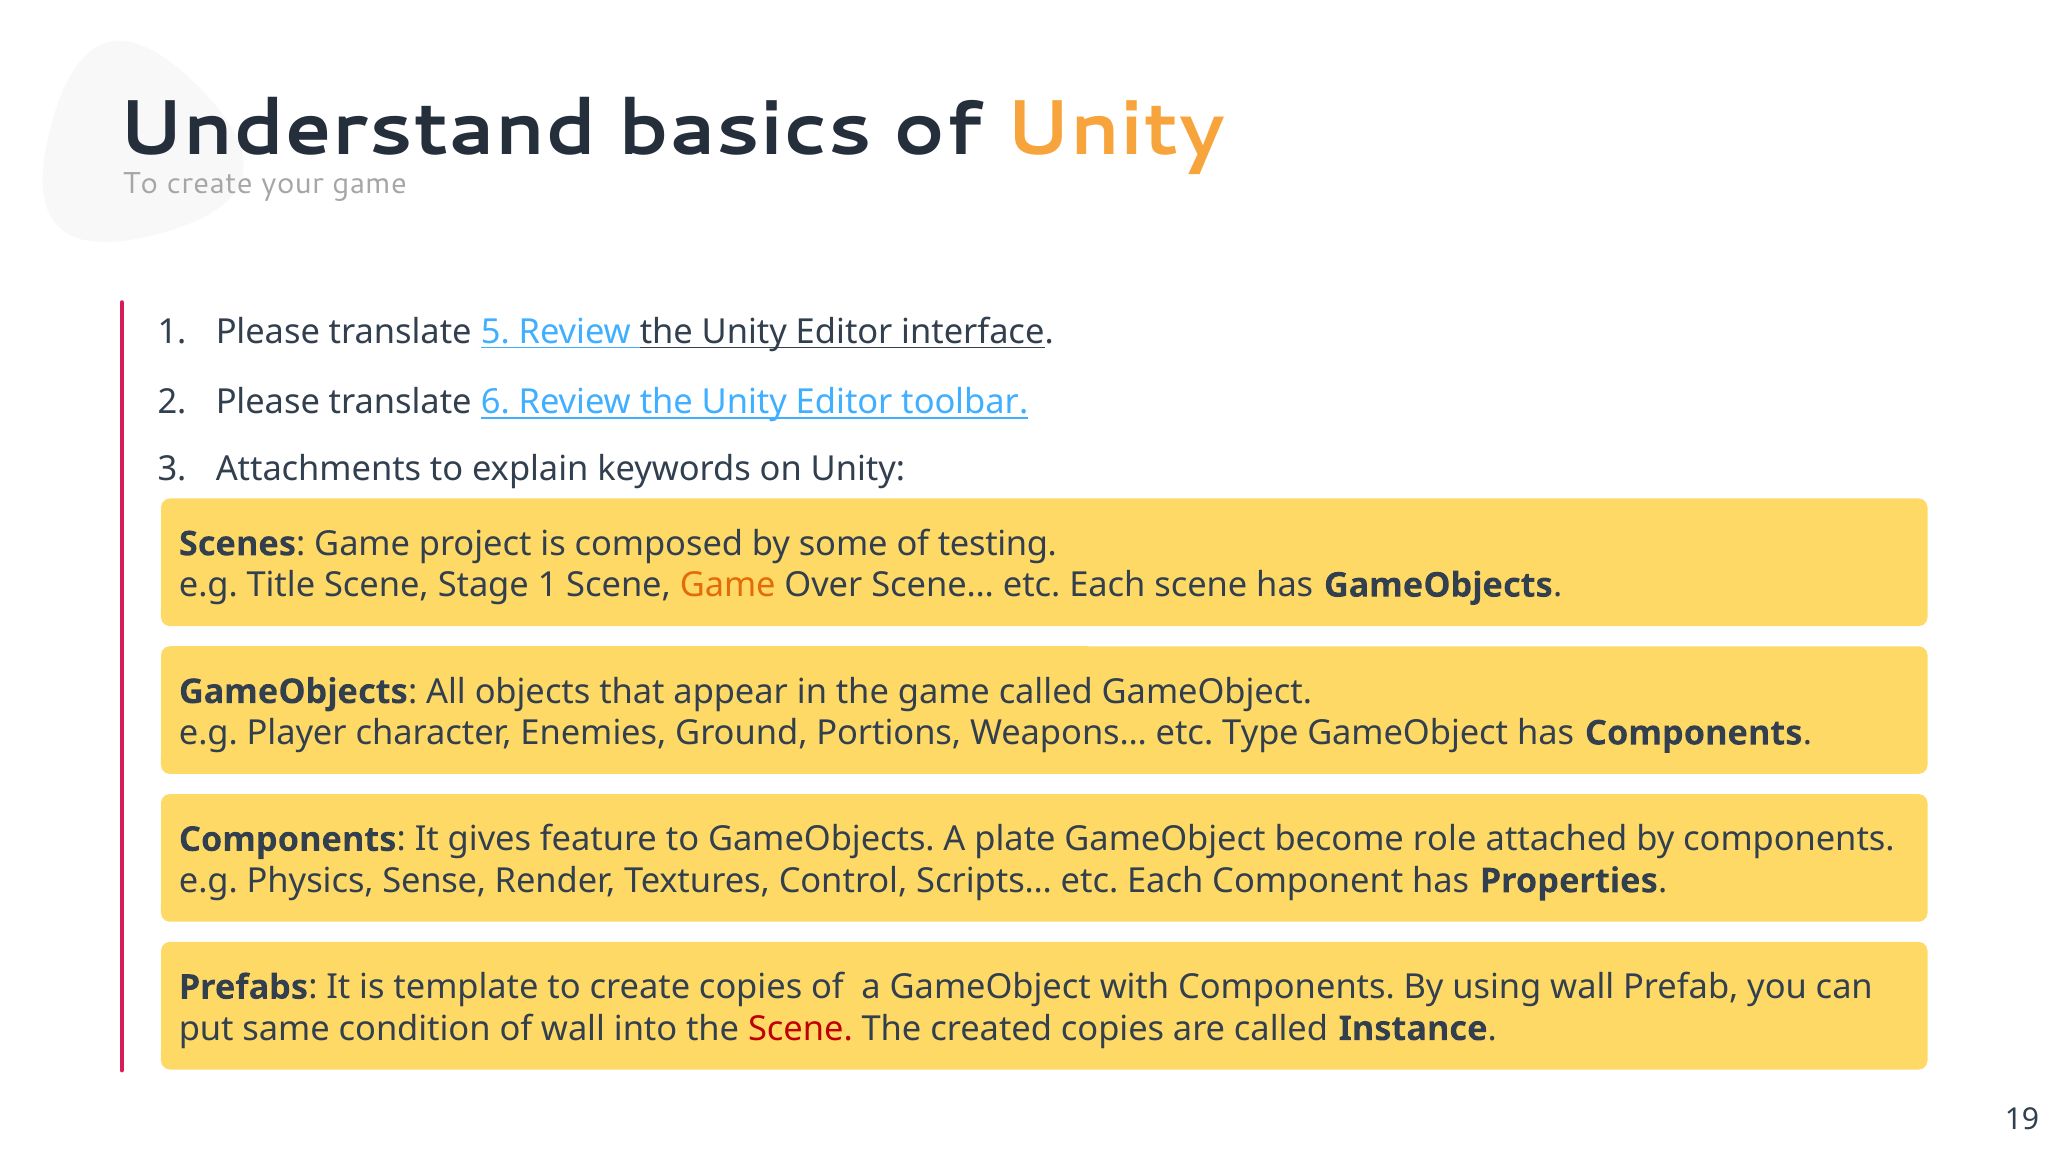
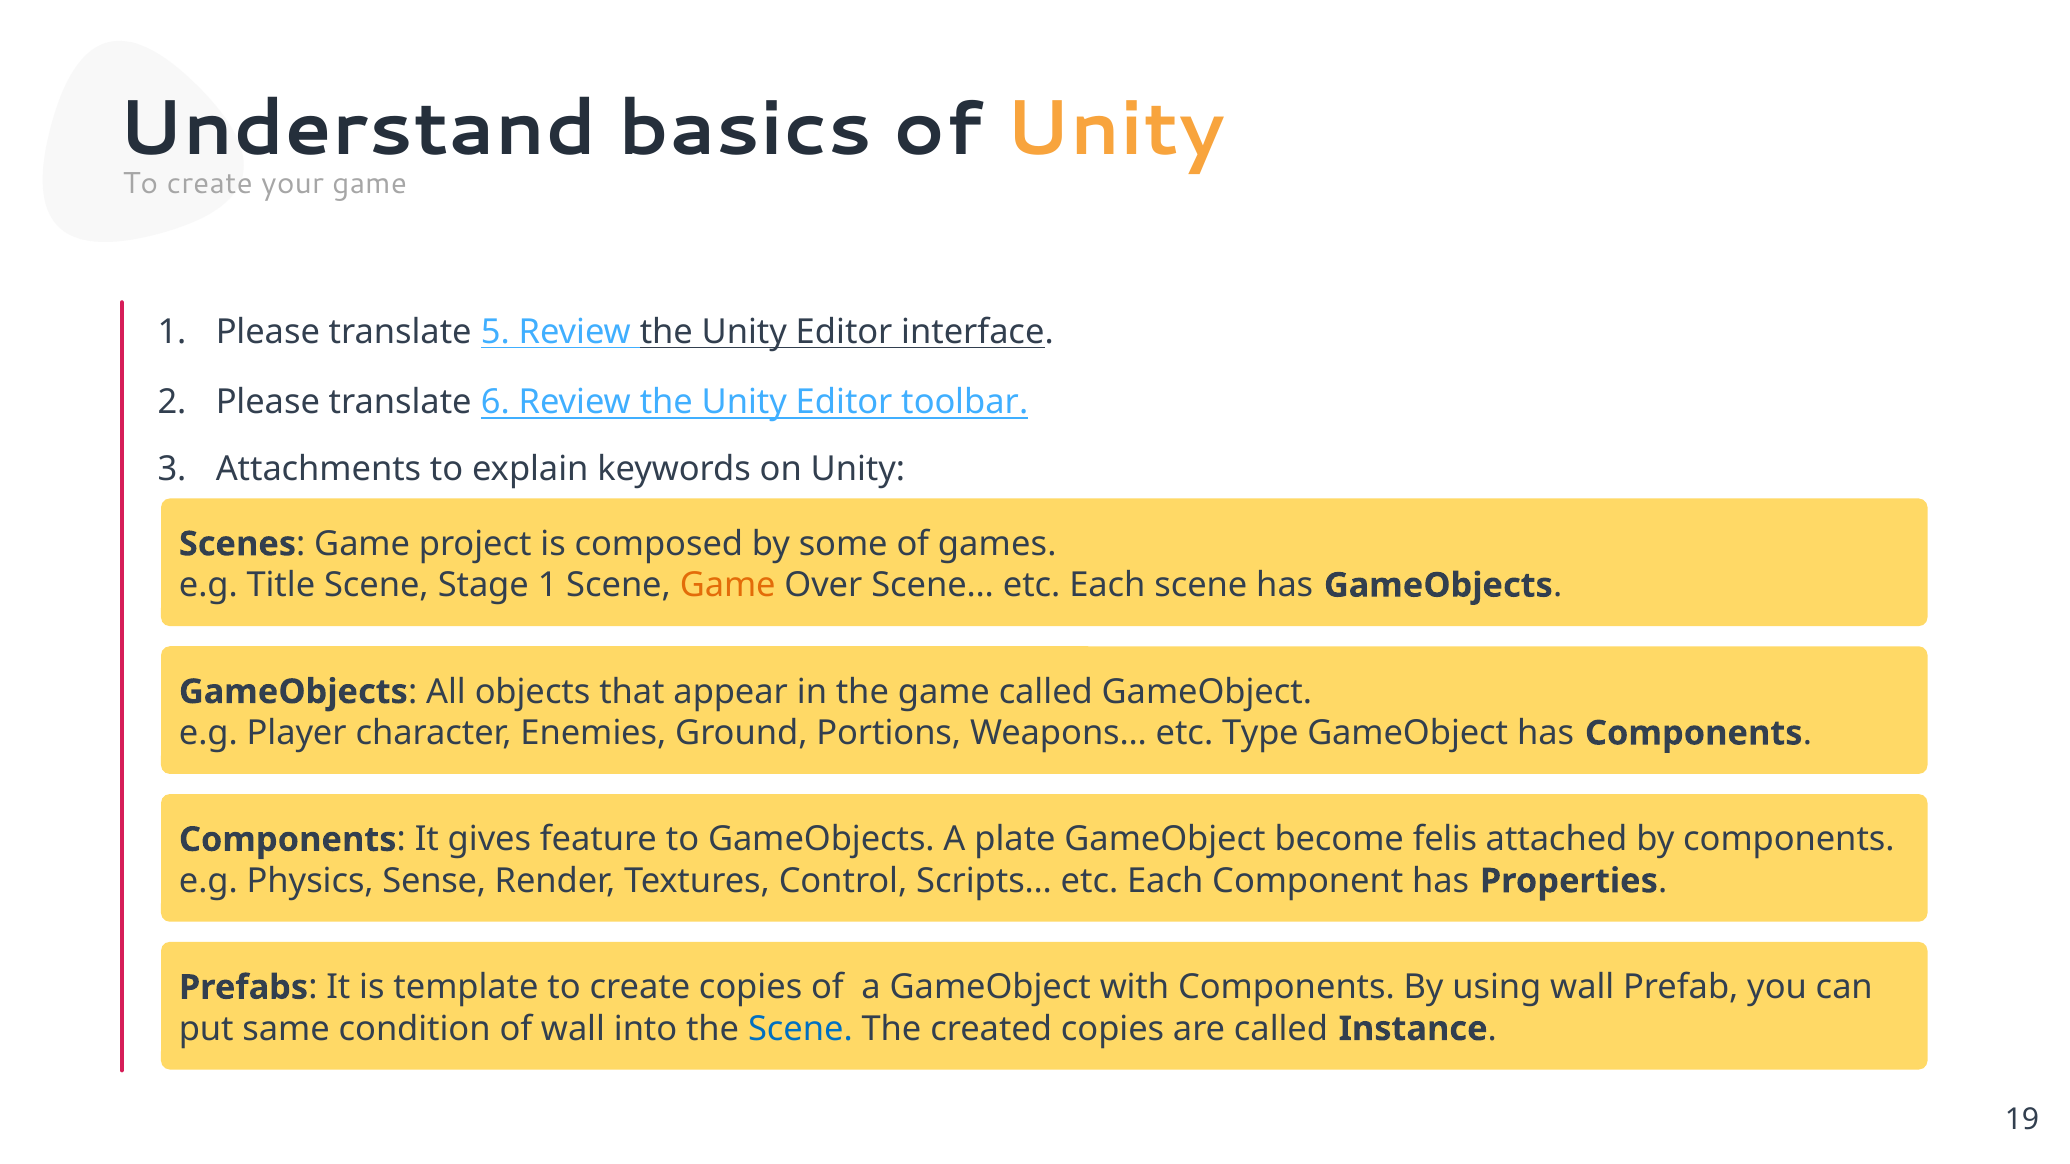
testing: testing -> games (997, 544)
role: role -> felis (1445, 840)
Scene colour: red -> blue (800, 1029)
